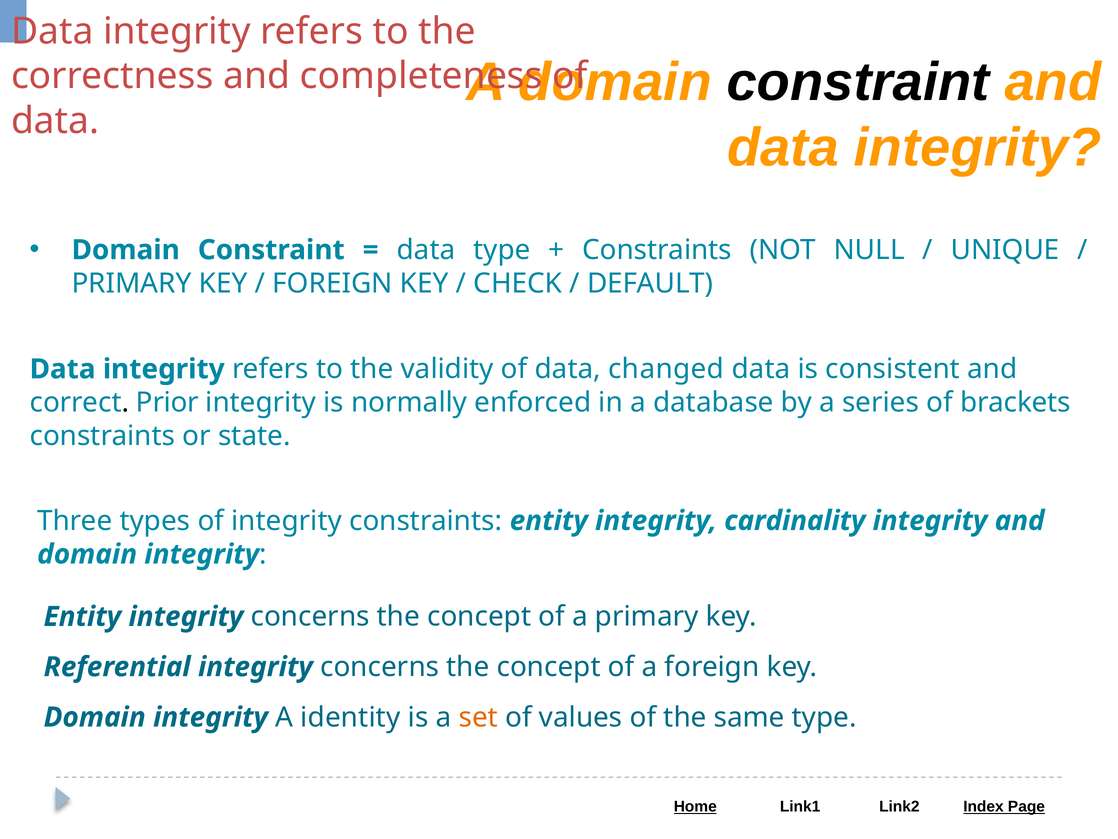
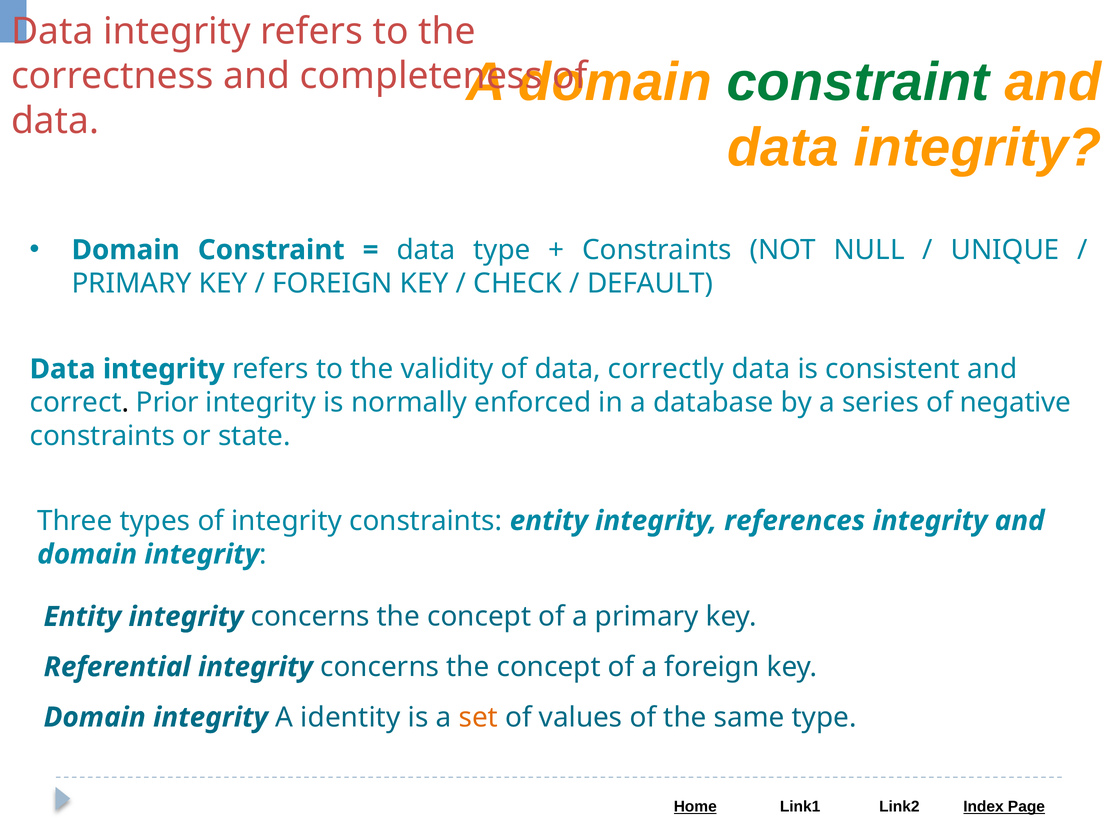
constraint colour: black -> green (858, 82)
changed: changed -> correctly (666, 369)
brackets: brackets -> negative (1015, 402)
cardinality: cardinality -> references (795, 520)
